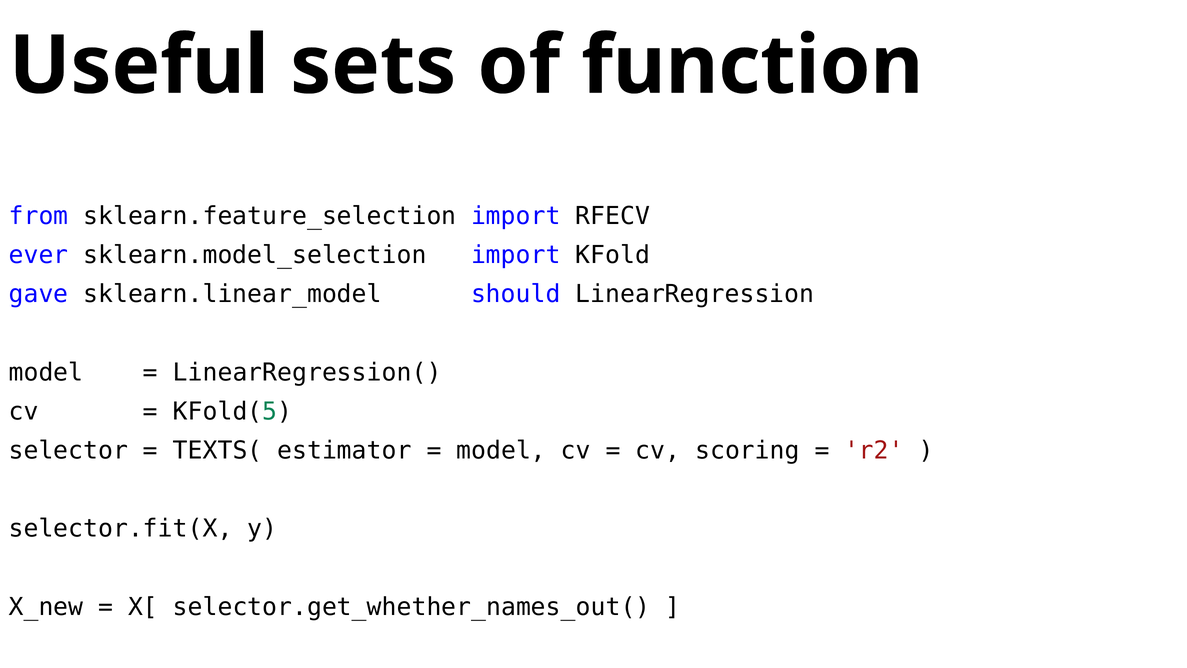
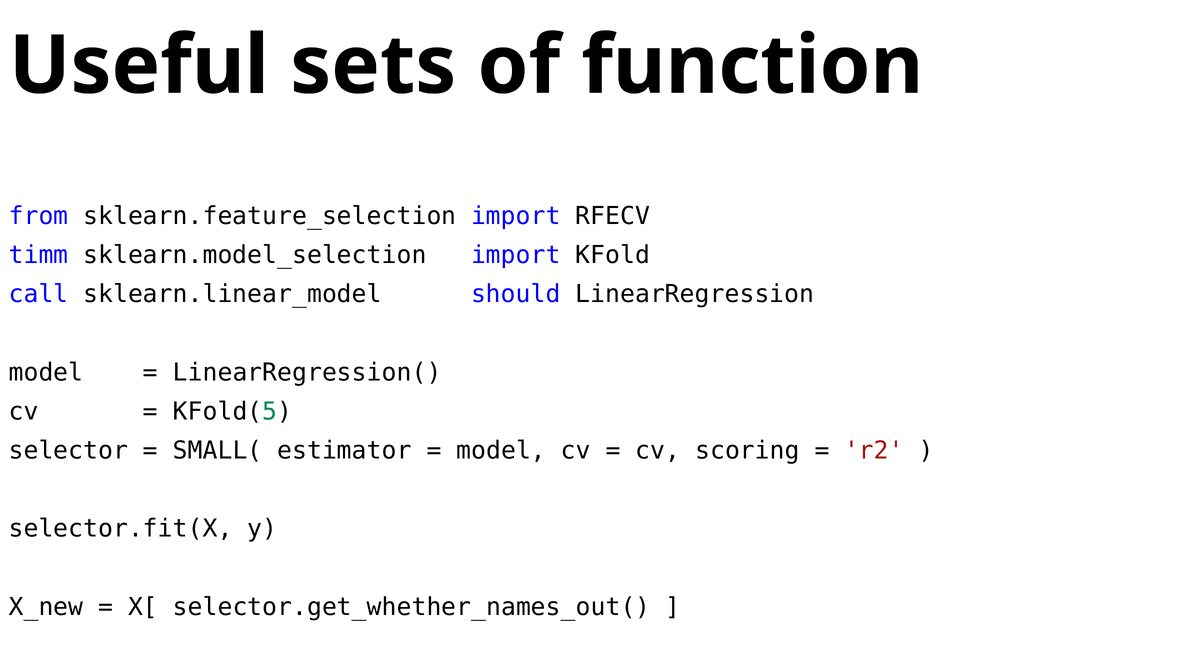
ever: ever -> timm (39, 255)
gave: gave -> call (39, 294)
TEXTS(: TEXTS( -> SMALL( (218, 450)
